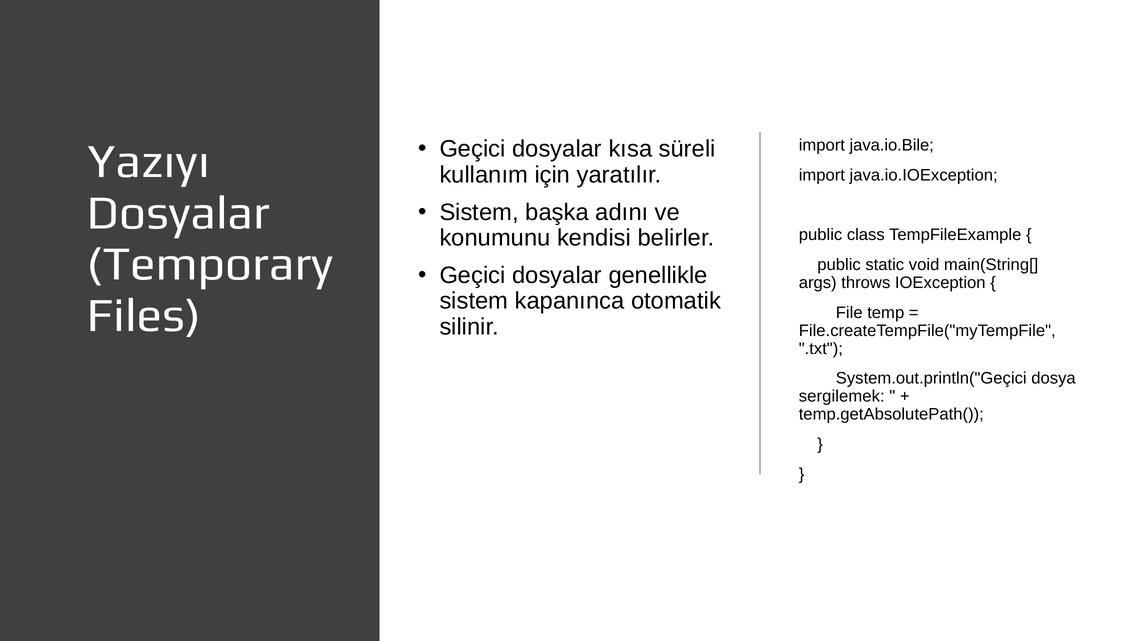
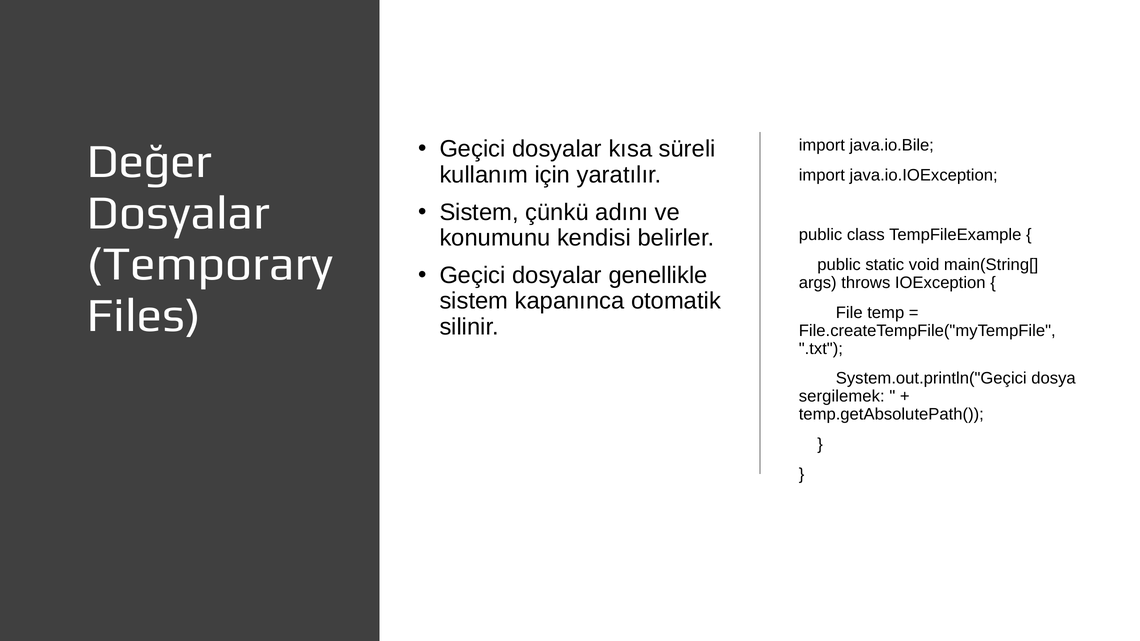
Yazıyı: Yazıyı -> Değer (149, 162)
başka: başka -> çünkü (557, 212)
